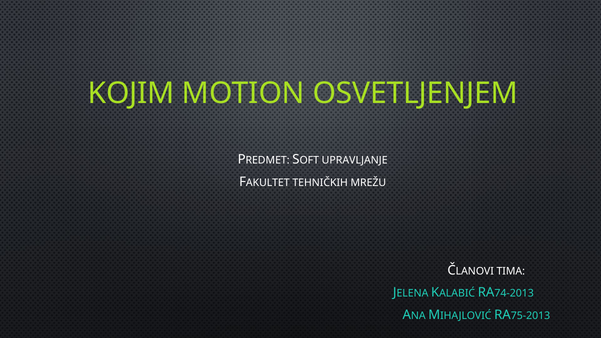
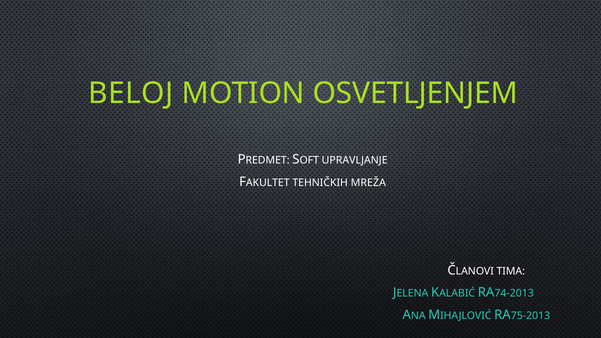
KOJIM: KOJIM -> BELOJ (131, 93)
MREŽU: MREŽU -> MREŽA (368, 183)
